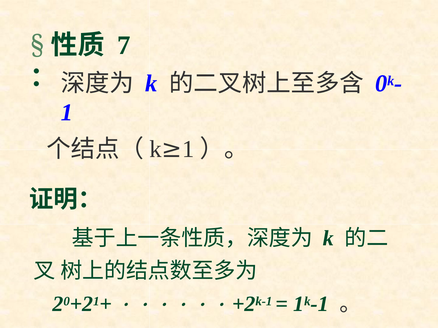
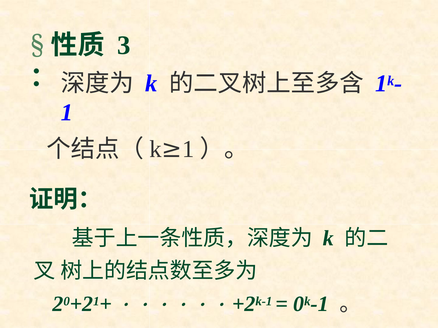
7: 7 -> 3 (124, 45)
0: 0 -> 1 (381, 84)
1: 1 -> 0 (299, 304)
